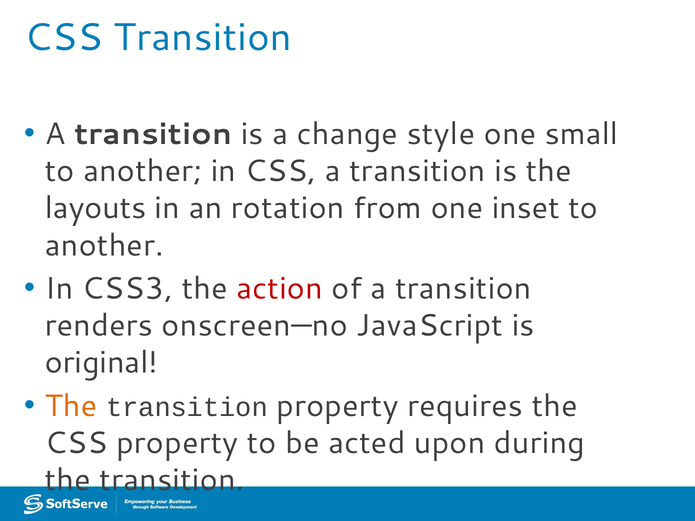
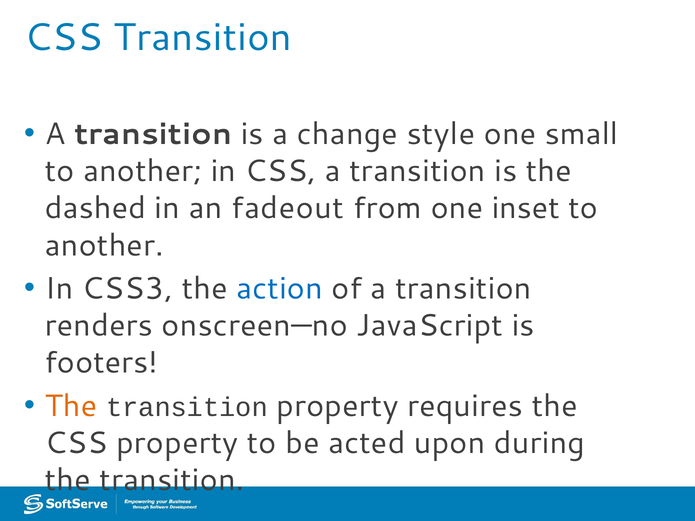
layouts: layouts -> dashed (95, 208)
rotation: rotation -> fadeout (288, 208)
action colour: red -> blue (280, 289)
original: original -> footers (101, 363)
